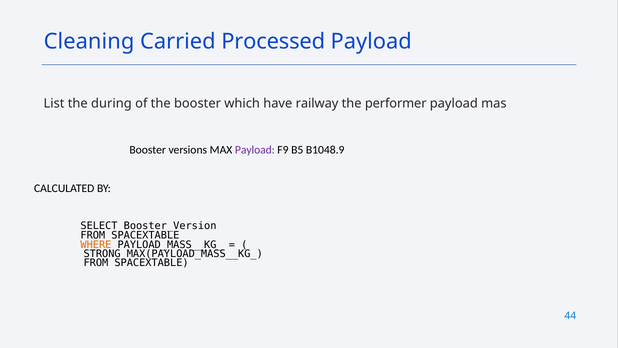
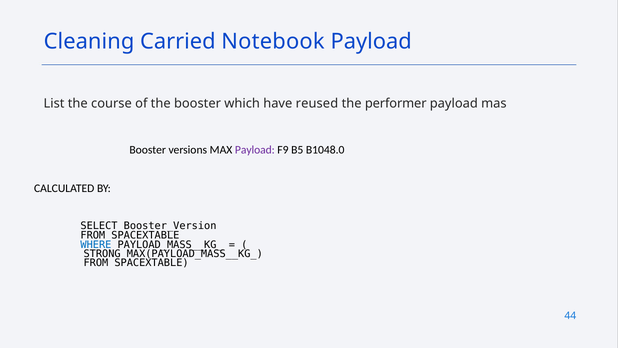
Processed: Processed -> Notebook (273, 41)
during: during -> course (111, 103)
railway: railway -> reused (317, 103)
B1048.9: B1048.9 -> B1048.0 (325, 150)
WHERE colour: orange -> blue (96, 244)
